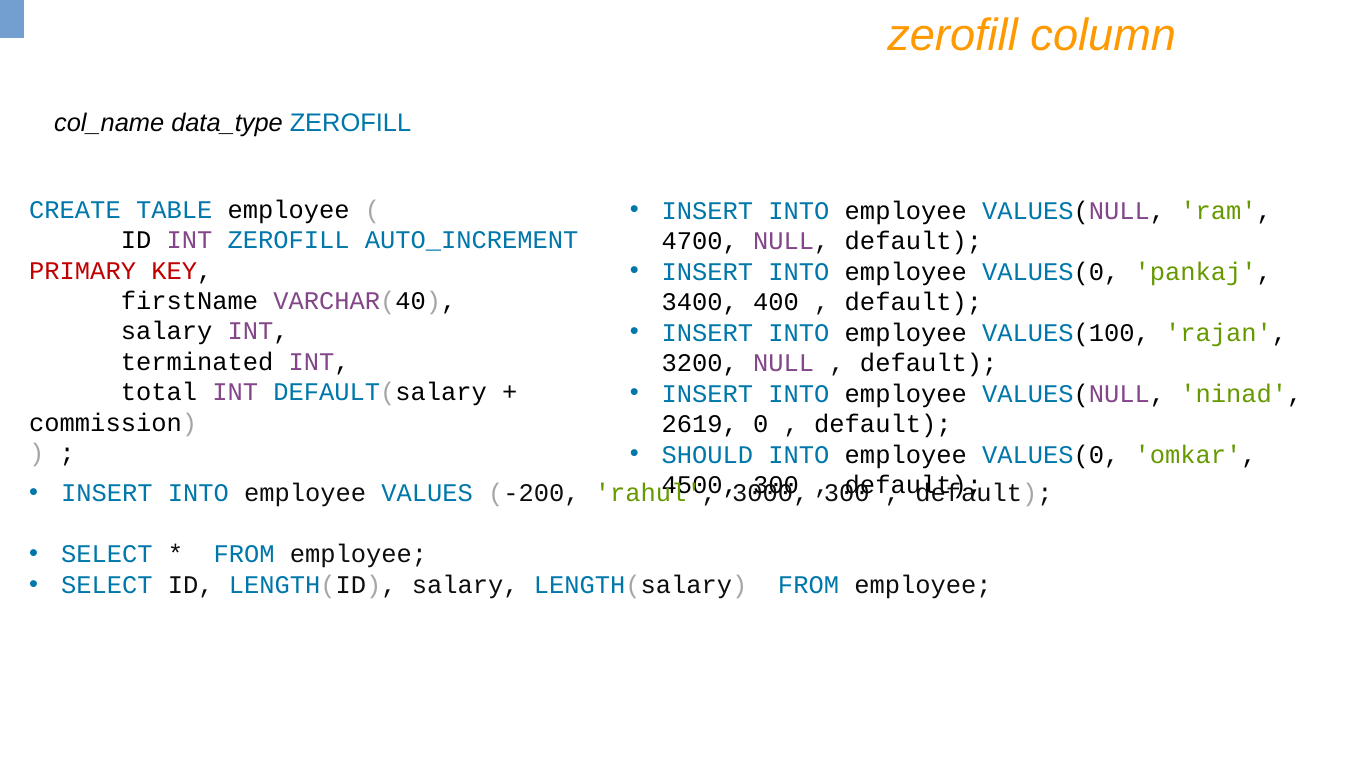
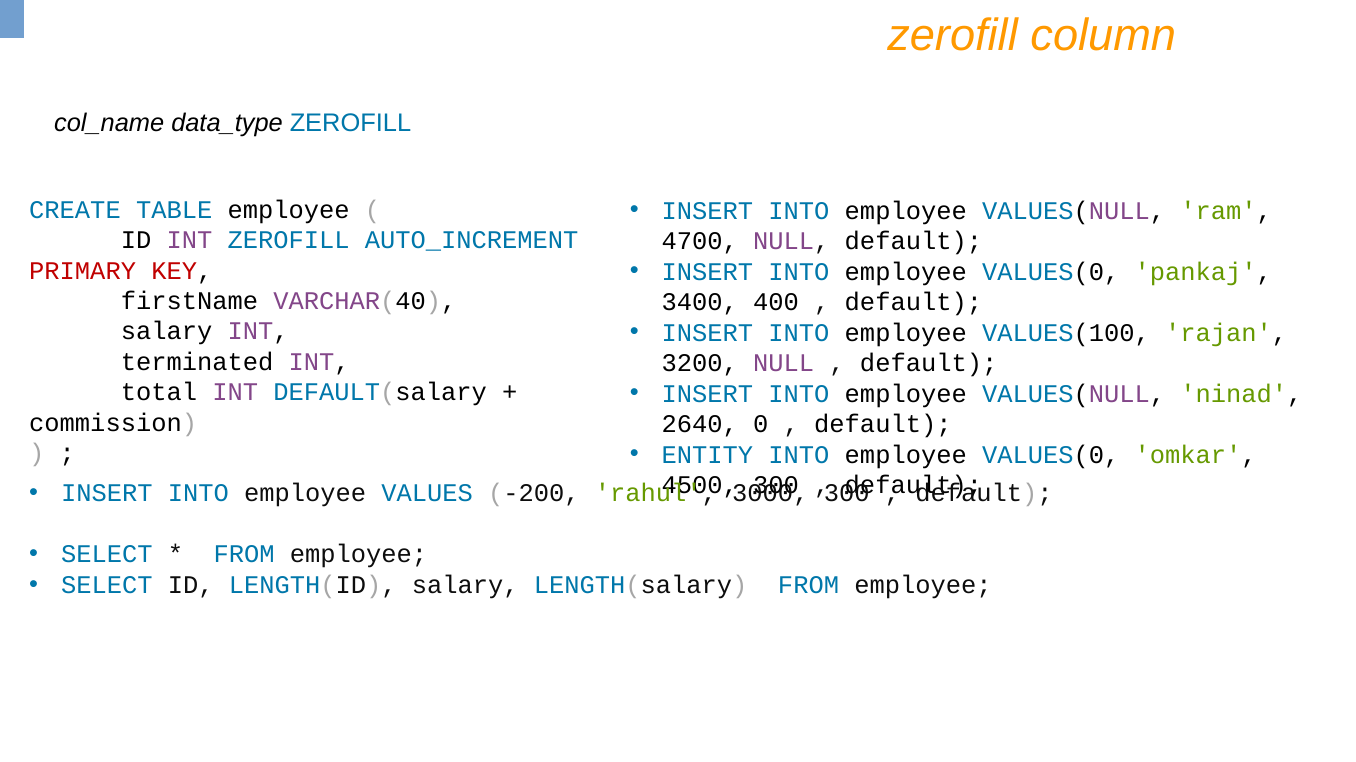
2619: 2619 -> 2640 (700, 425)
SHOULD: SHOULD -> ENTITY (707, 455)
